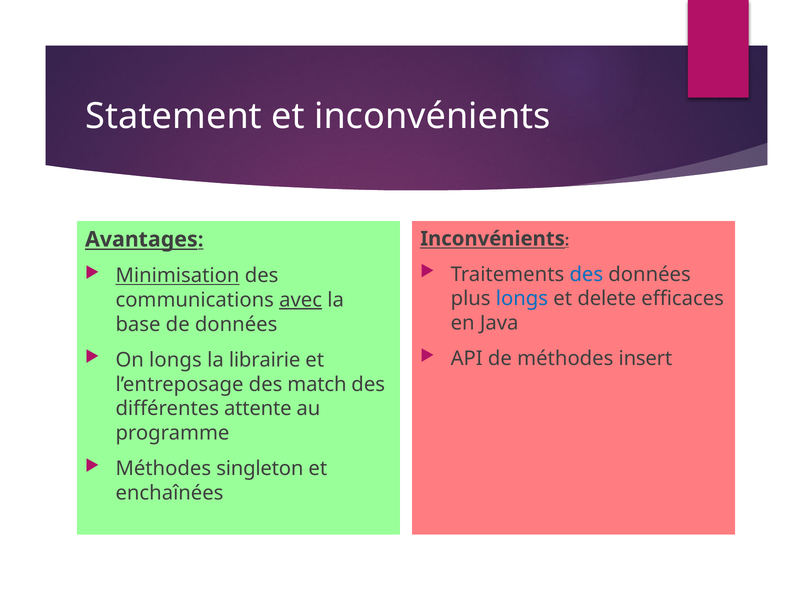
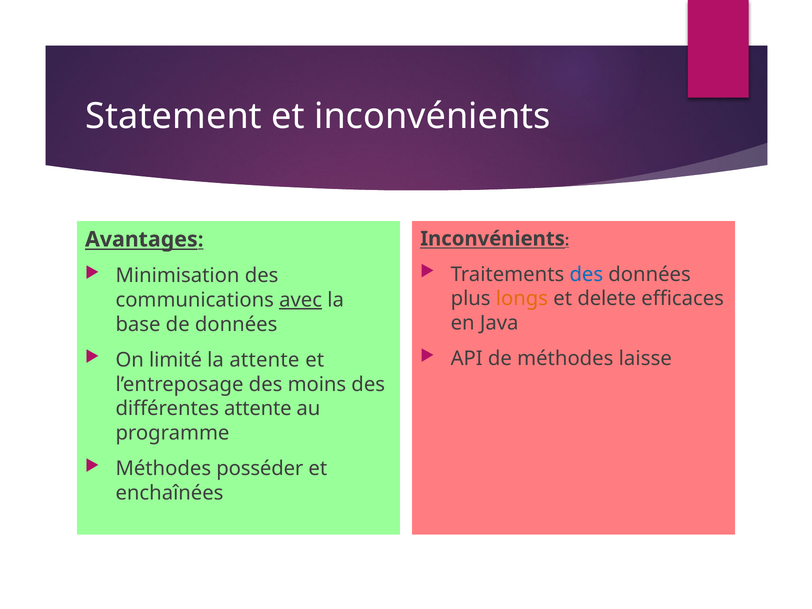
Minimisation underline: present -> none (178, 276)
longs colour: blue -> orange (522, 299)
insert: insert -> laisse (645, 359)
On longs: longs -> limité (176, 360)
la librairie: librairie -> attente (264, 360)
match: match -> moins (317, 384)
singleton: singleton -> posséder (260, 469)
